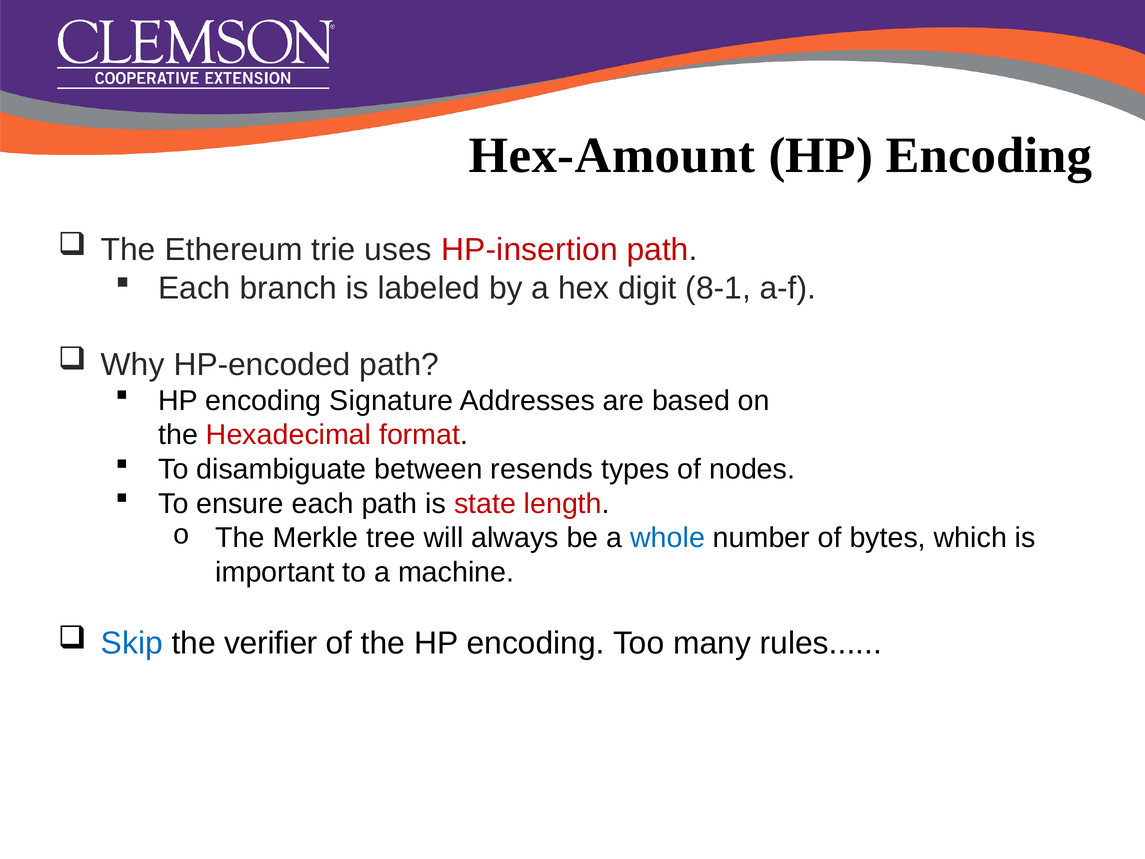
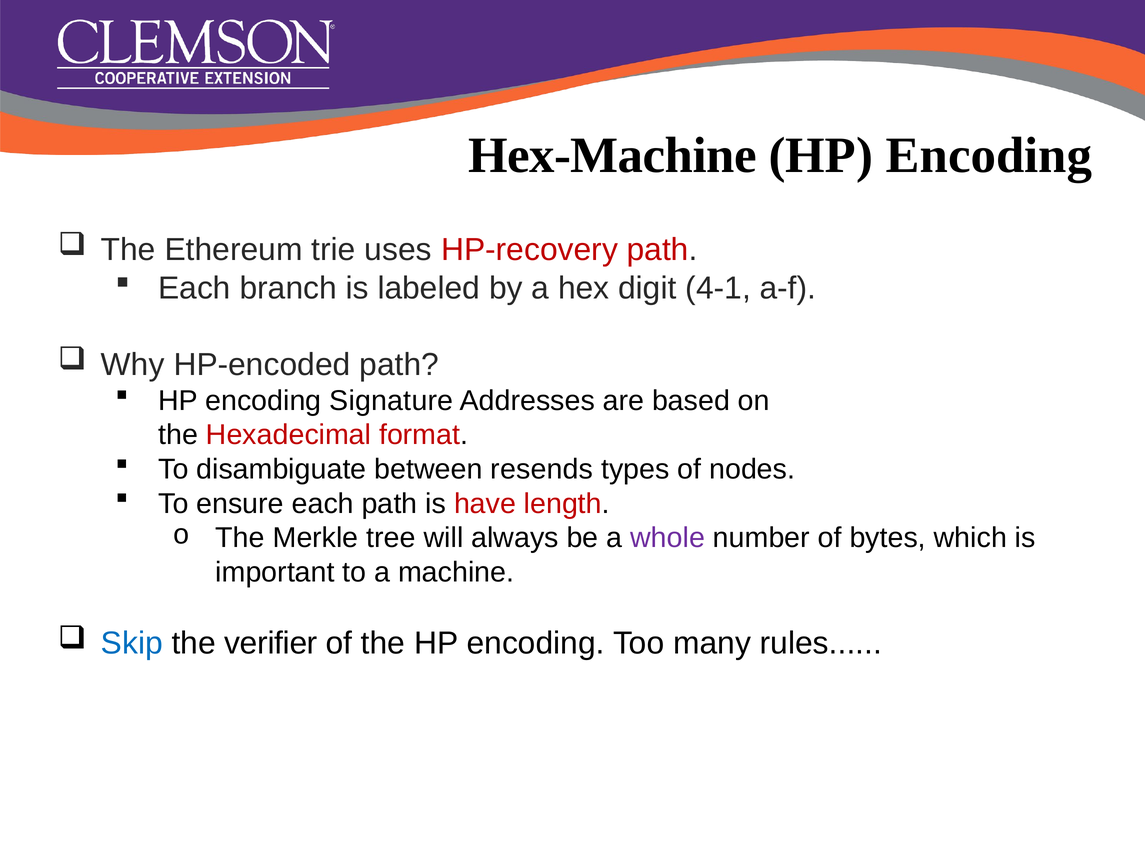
Hex-Amount: Hex-Amount -> Hex-Machine (612, 155)
HP-insertion: HP-insertion -> HP-recovery (530, 250)
8-1: 8-1 -> 4-1 (718, 288)
state: state -> have (485, 504)
whole colour: blue -> purple (668, 538)
